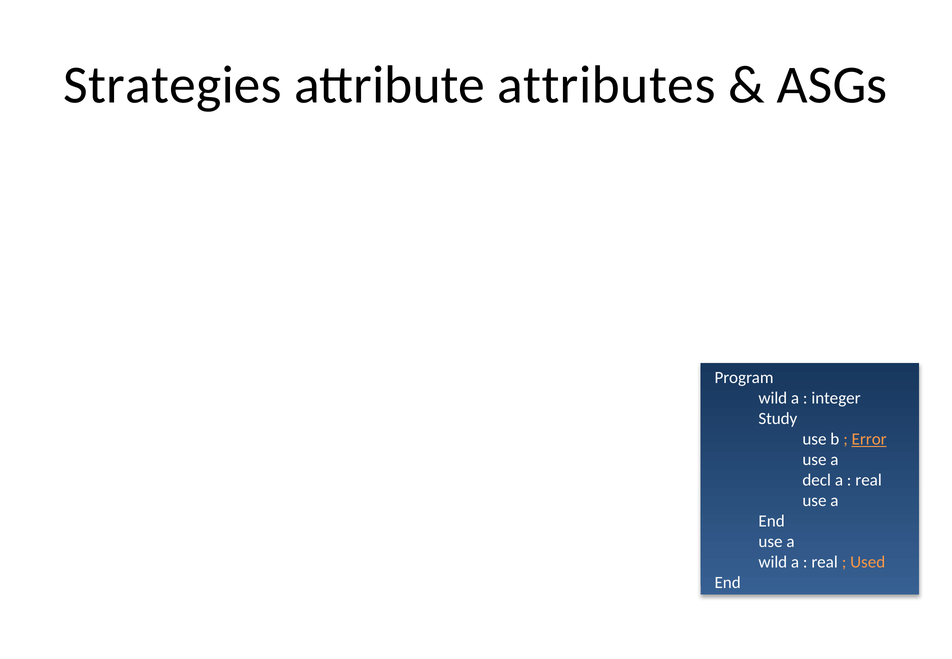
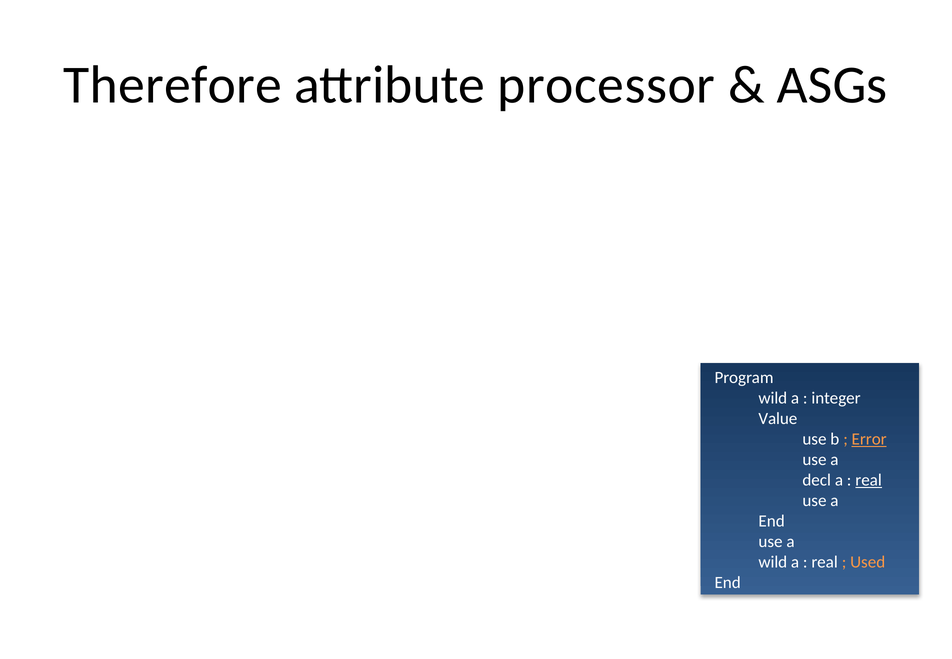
Strategies: Strategies -> Therefore (173, 85)
attributes: attributes -> processor (606, 85)
Study: Study -> Value (778, 419)
real underline: none -> present (869, 480)
